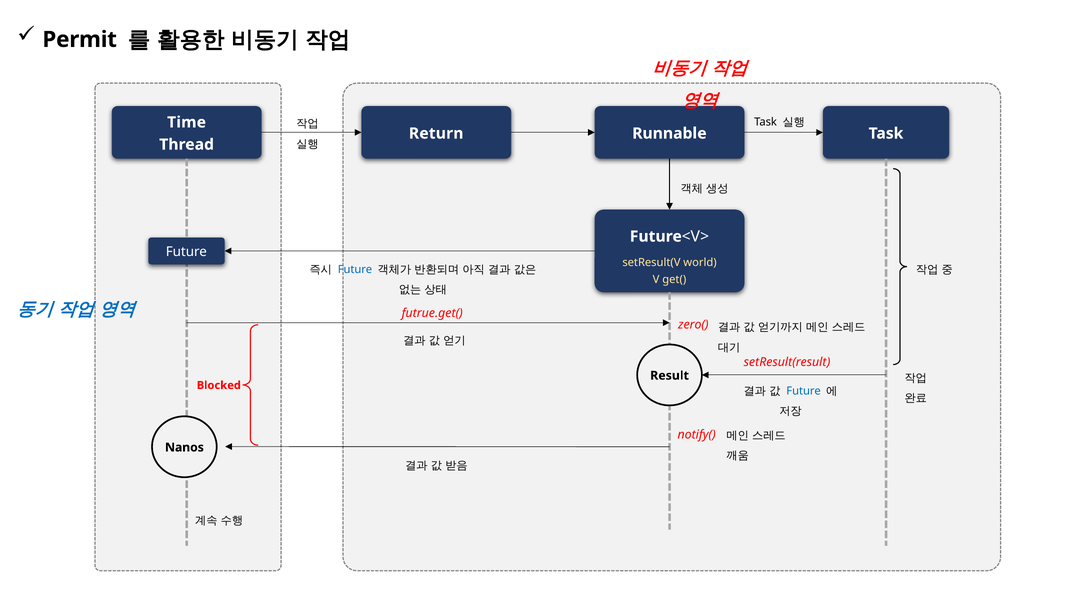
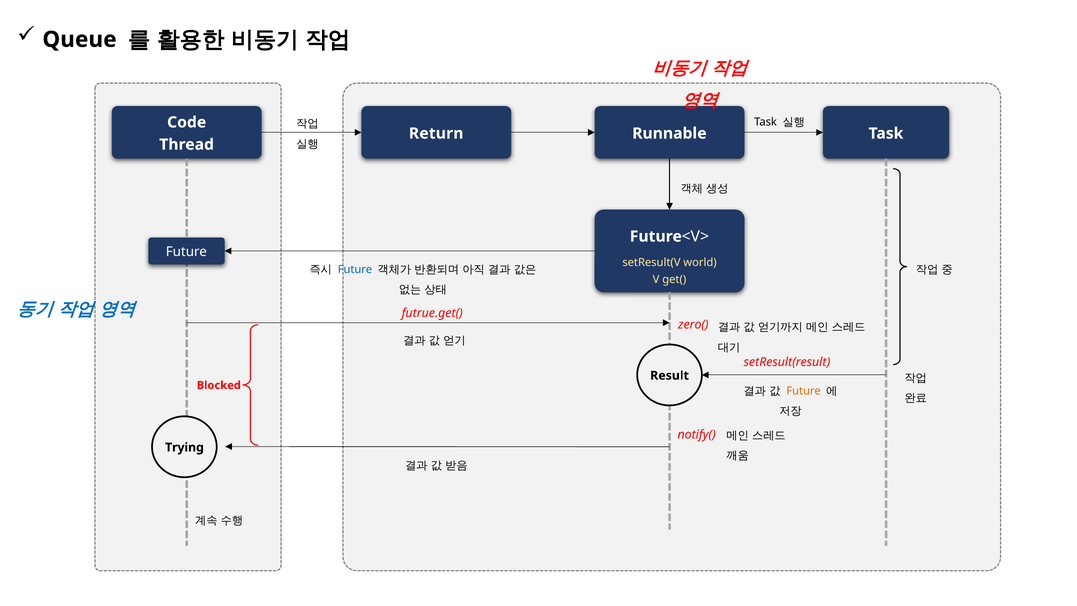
Permit: Permit -> Queue (79, 39)
Time: Time -> Code (187, 122)
Future colour: blue -> orange (804, 391)
Nanos: Nanos -> Trying (184, 447)
